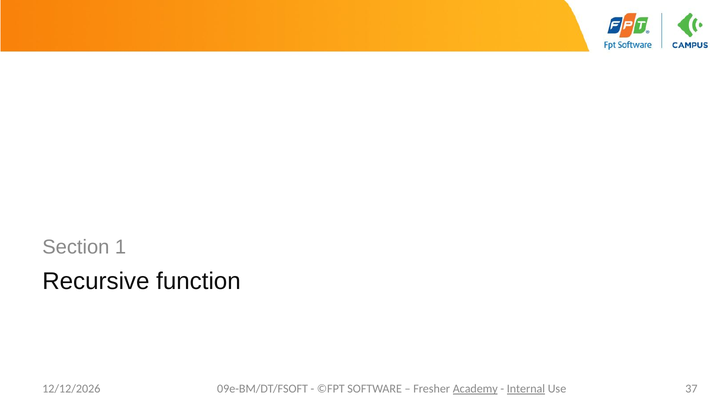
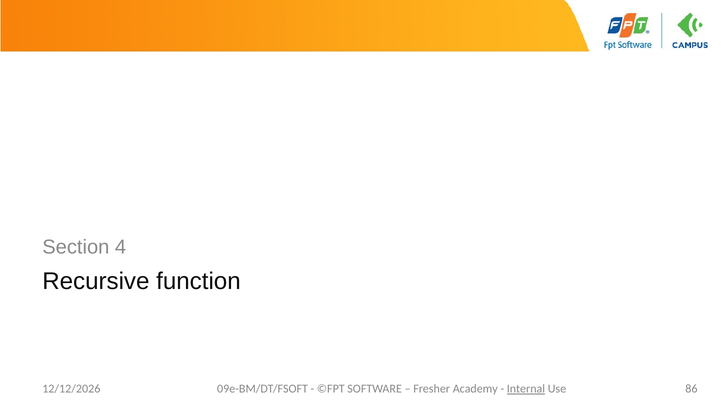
1: 1 -> 4 (121, 247)
Academy underline: present -> none (475, 389)
37: 37 -> 86 (691, 389)
